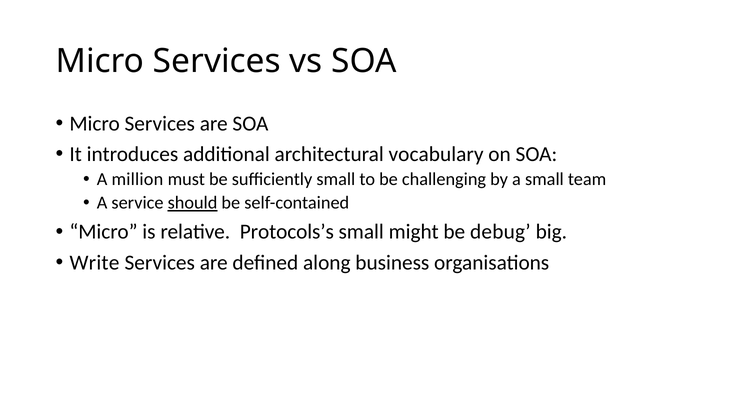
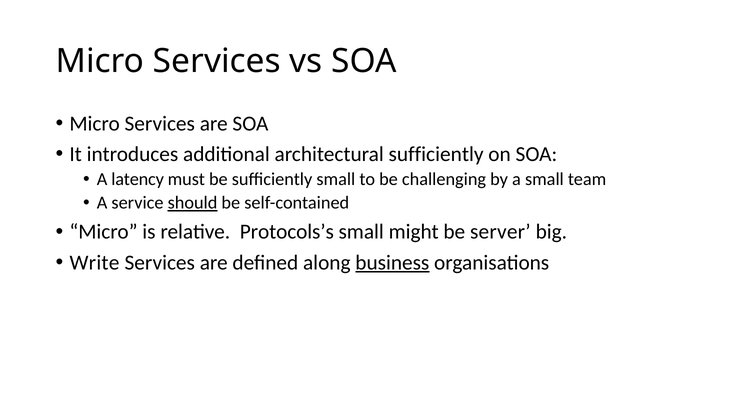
architectural vocabulary: vocabulary -> sufficiently (436, 154)
million: million -> latency (138, 179)
debug: debug -> server (500, 232)
business underline: none -> present (392, 263)
